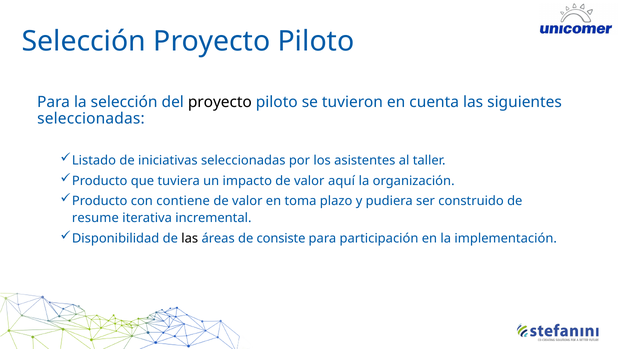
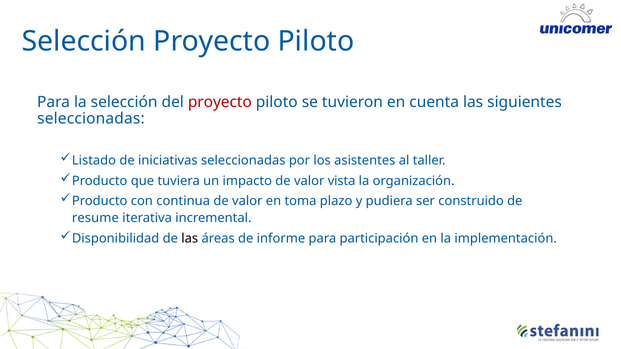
proyecto colour: black -> red (220, 102)
aquí: aquí -> vista (342, 181)
contiene: contiene -> continua (183, 201)
consiste: consiste -> informe (281, 239)
